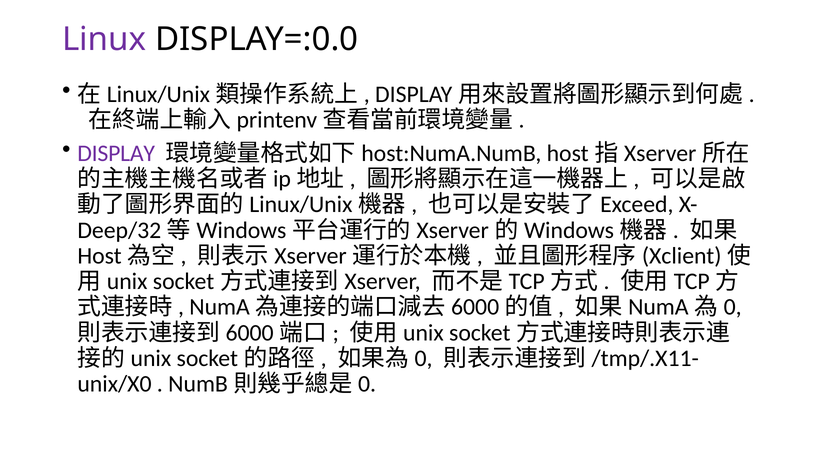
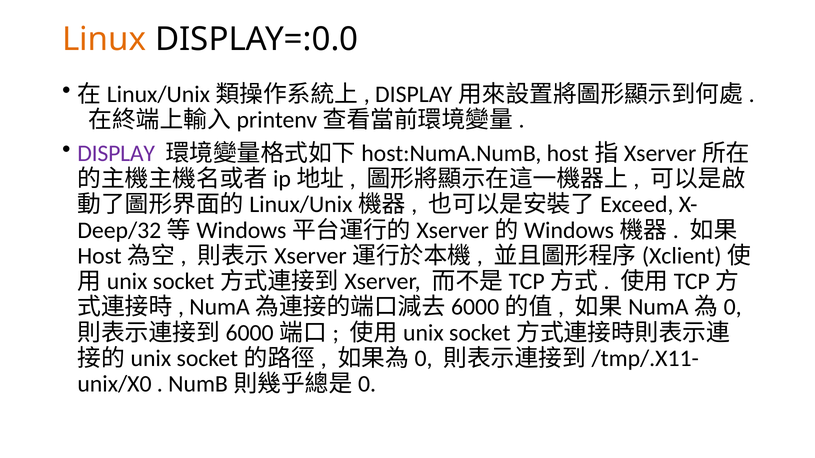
Linux colour: purple -> orange (104, 39)
